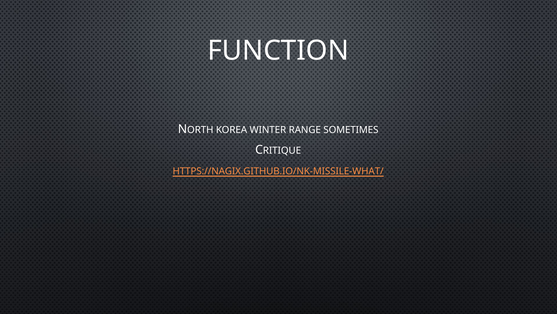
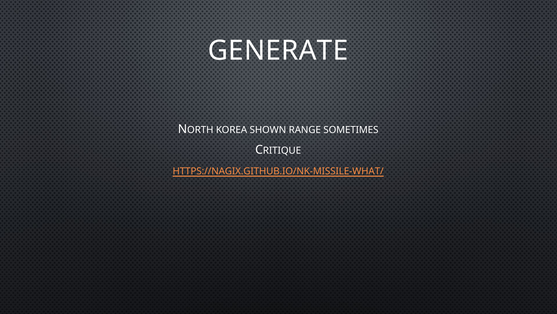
FUNCTION: FUNCTION -> GENERATE (278, 50)
WINTER: WINTER -> SHOWN (268, 130)
